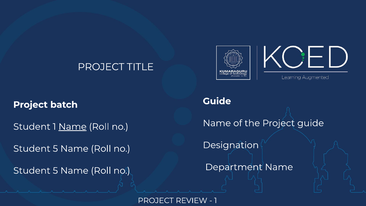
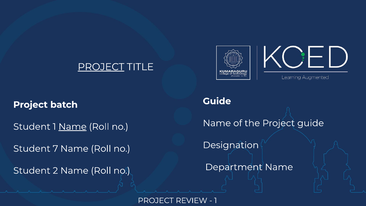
PROJECT underline: none -> present (101, 67)
5: 5 -> 7 (55, 149)
5: 5 -> 2 (55, 171)
